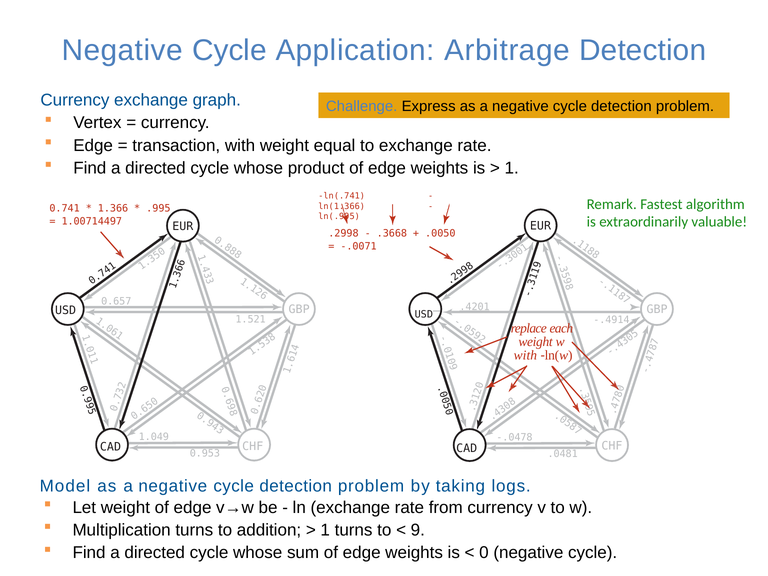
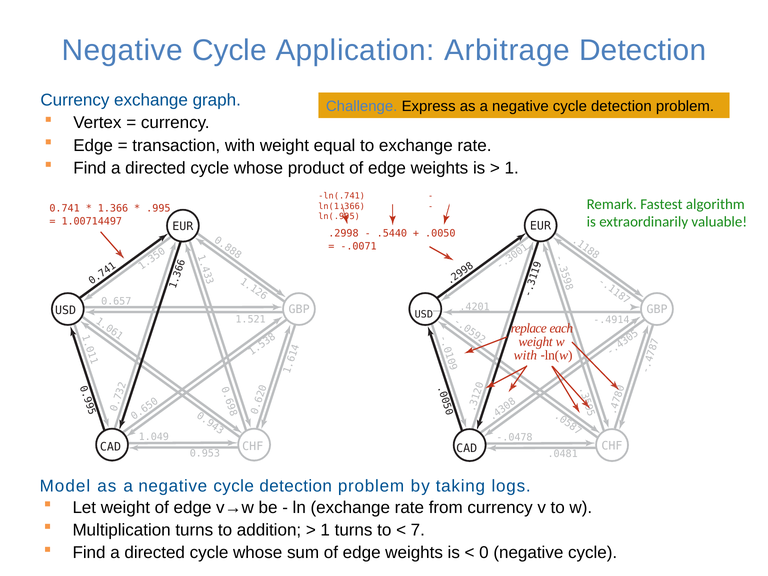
.3668: .3668 -> .5440 (392, 233)
9: 9 -> 7 (418, 530)
